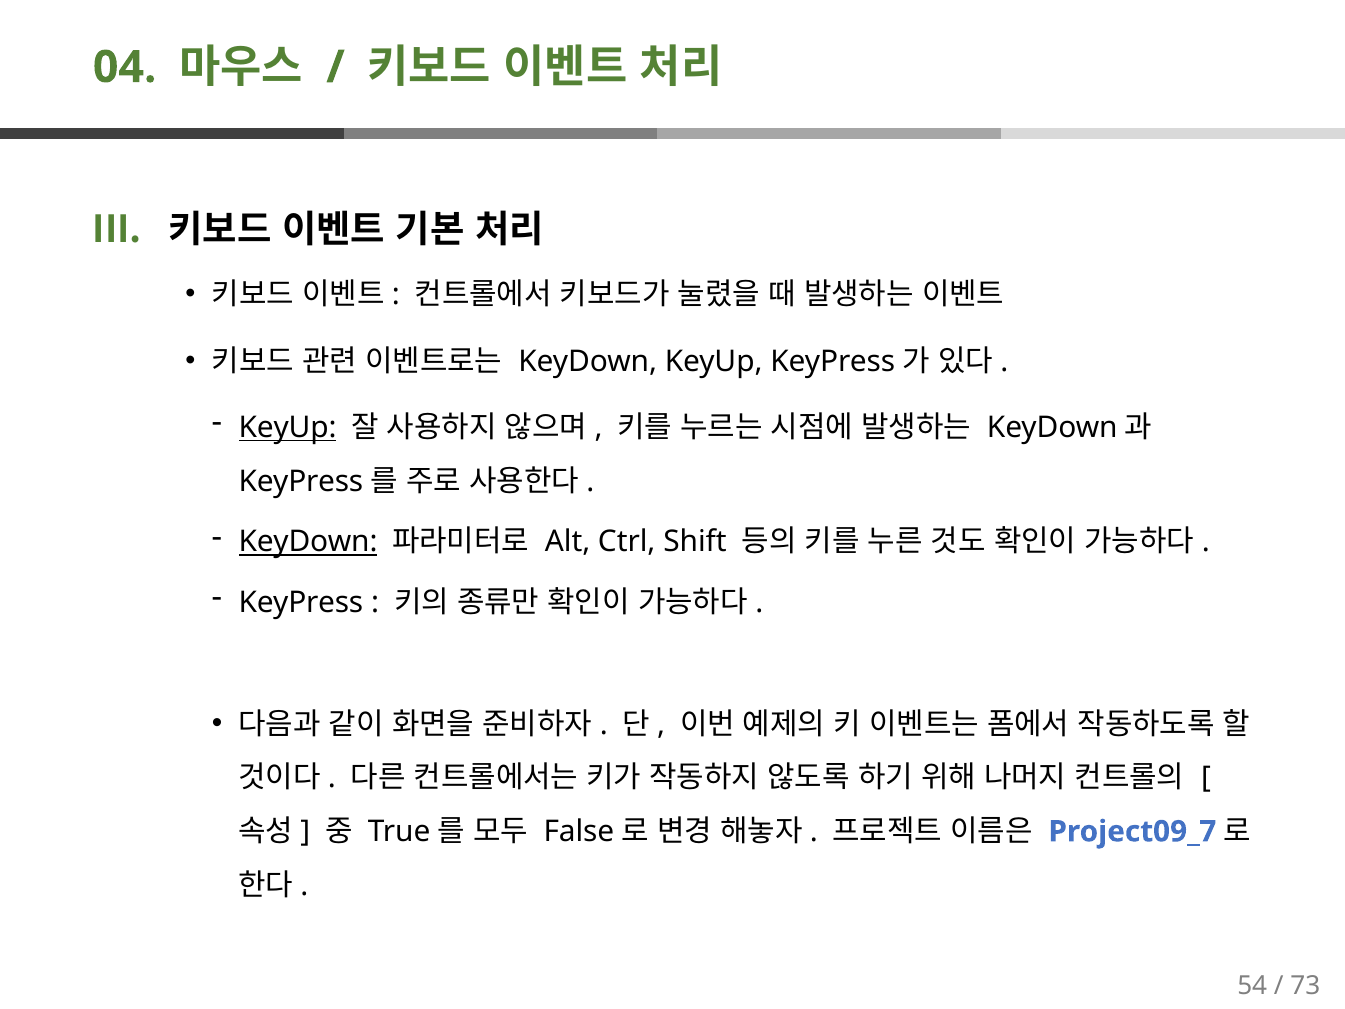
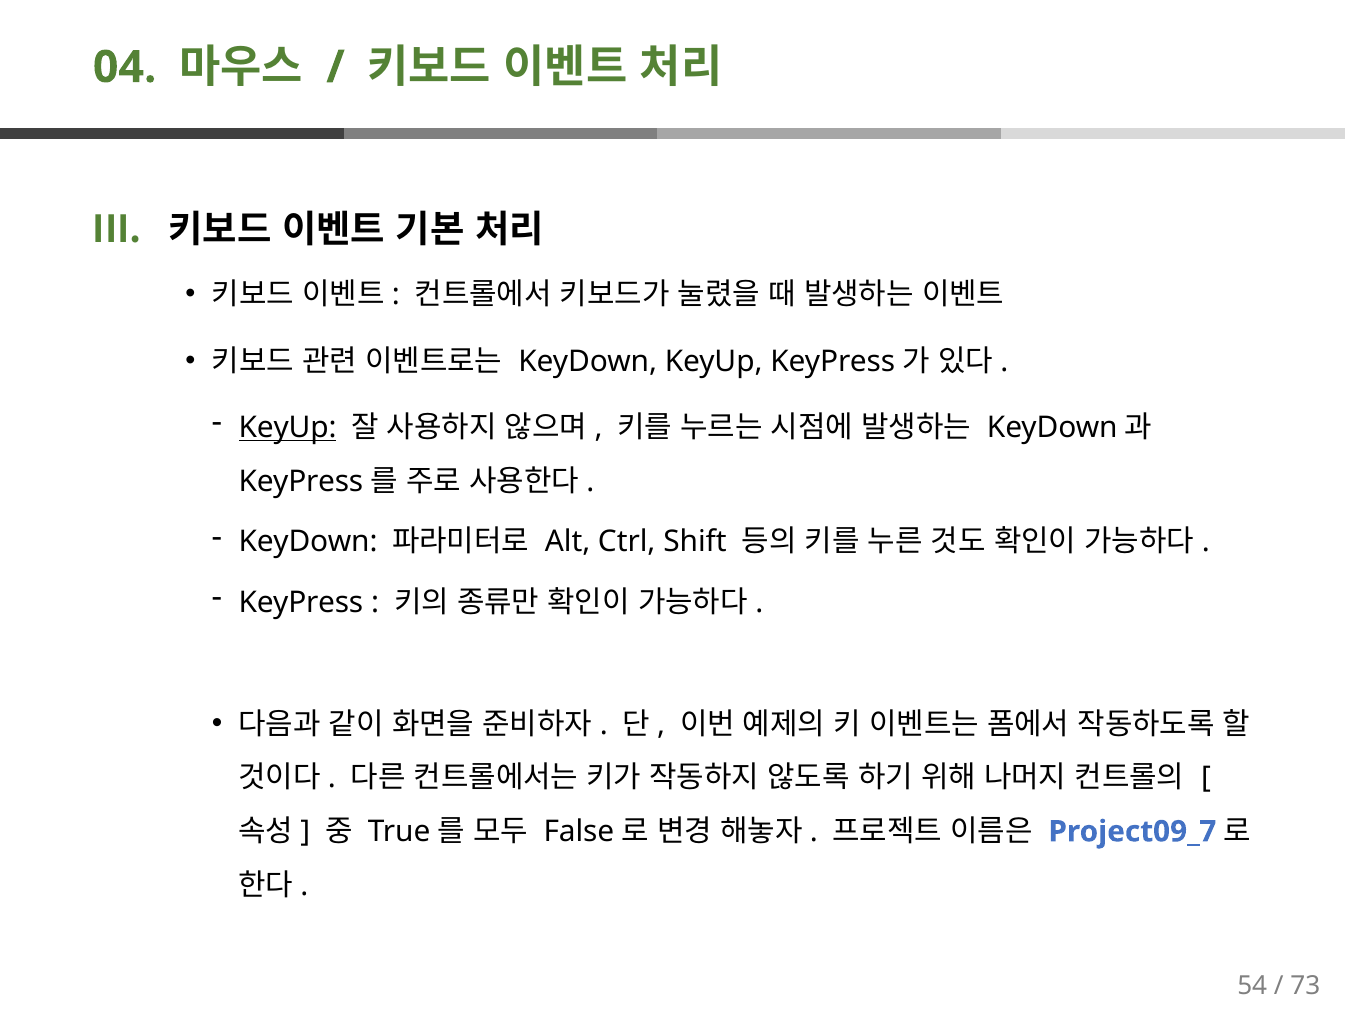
KeyDown underline: present -> none (308, 542)
